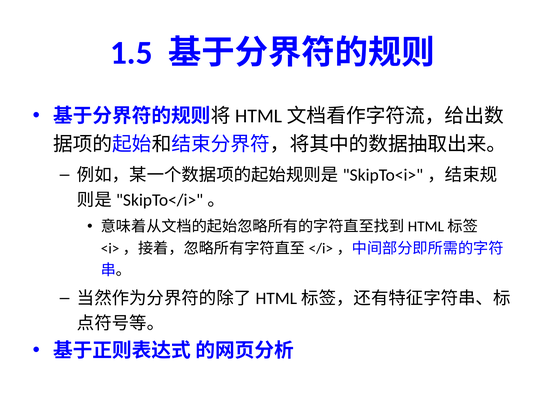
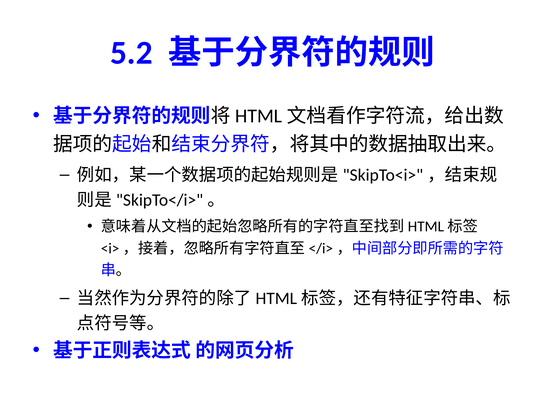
1.5: 1.5 -> 5.2 (131, 53)
